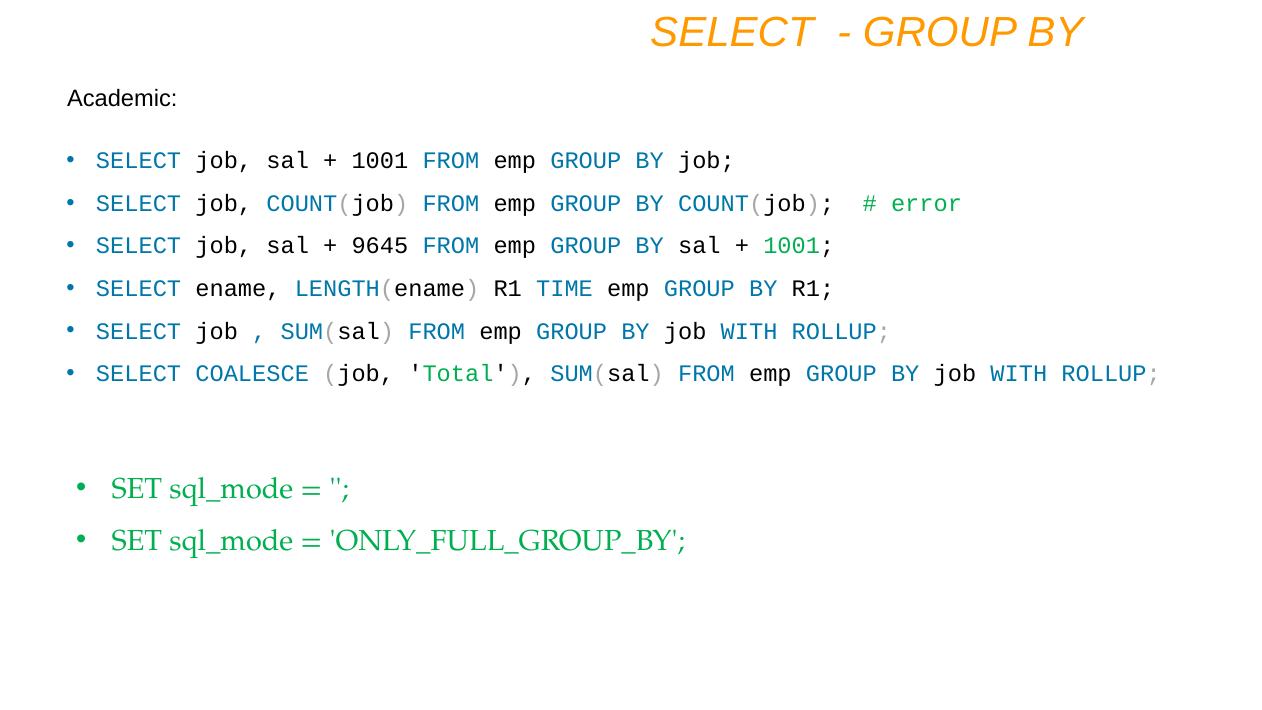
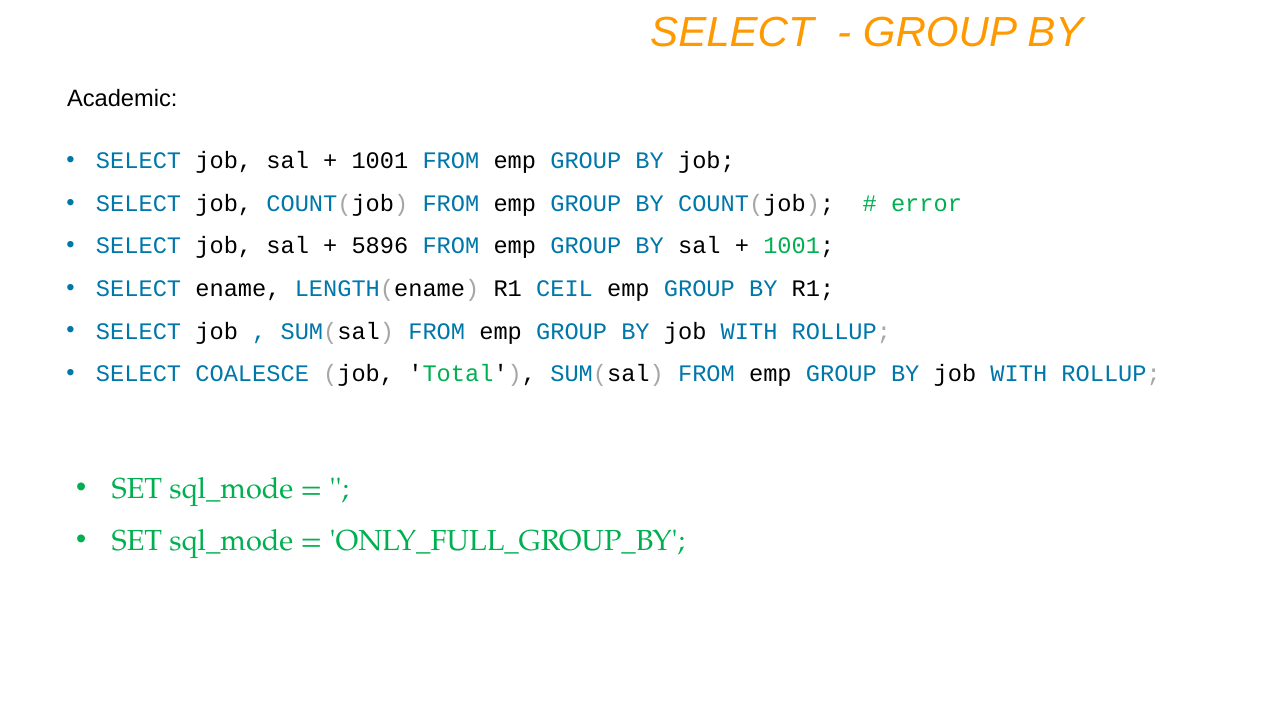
9645: 9645 -> 5896 (380, 246)
TIME: TIME -> CEIL (565, 289)
